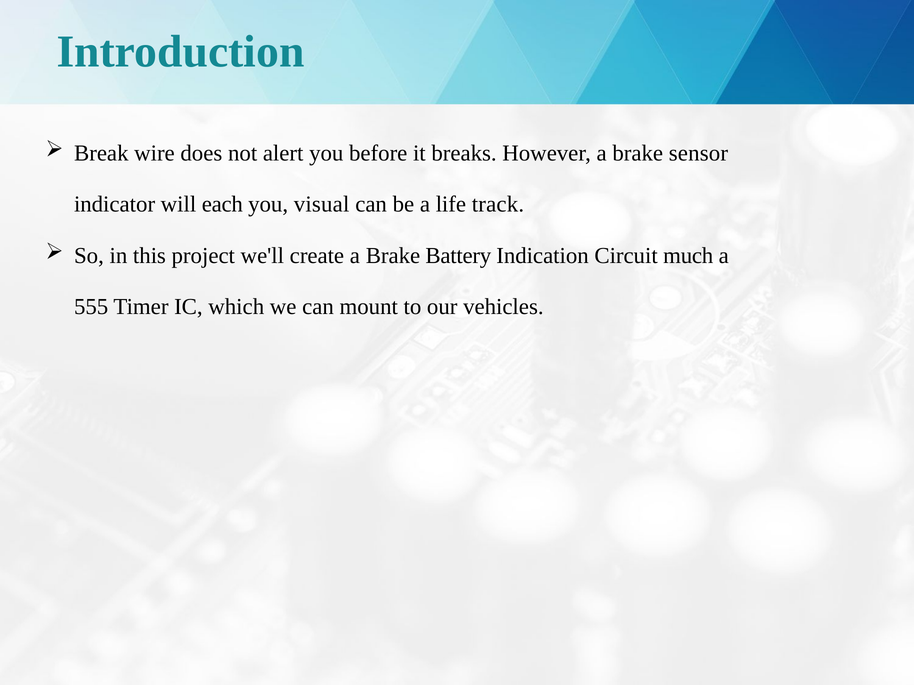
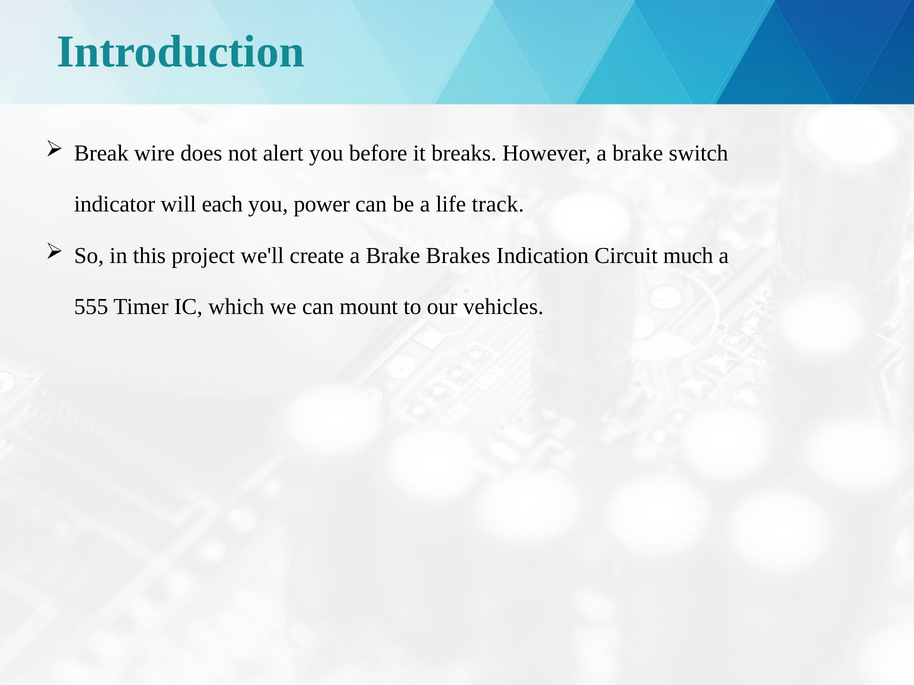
sensor: sensor -> switch (699, 153)
visual: visual -> power (322, 204)
Battery: Battery -> Brakes (458, 256)
